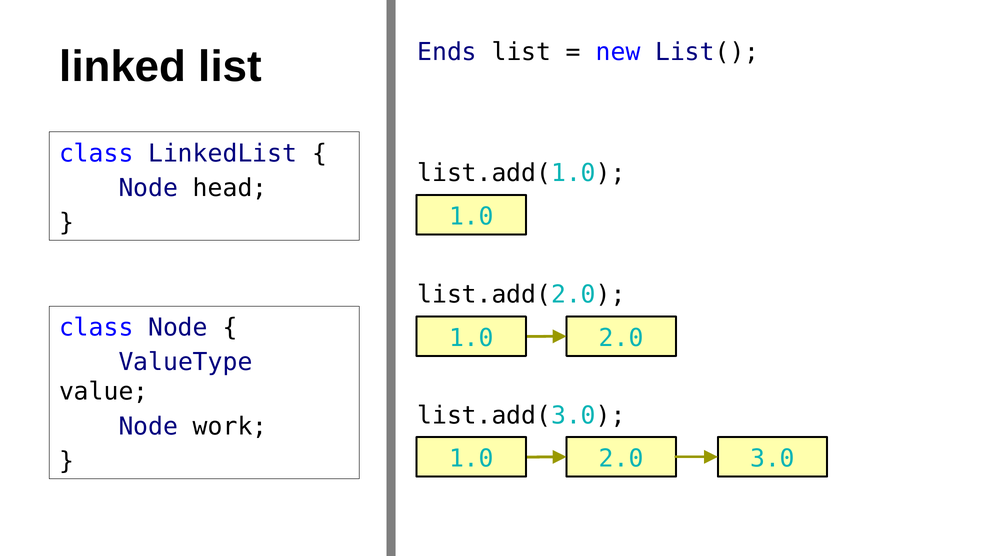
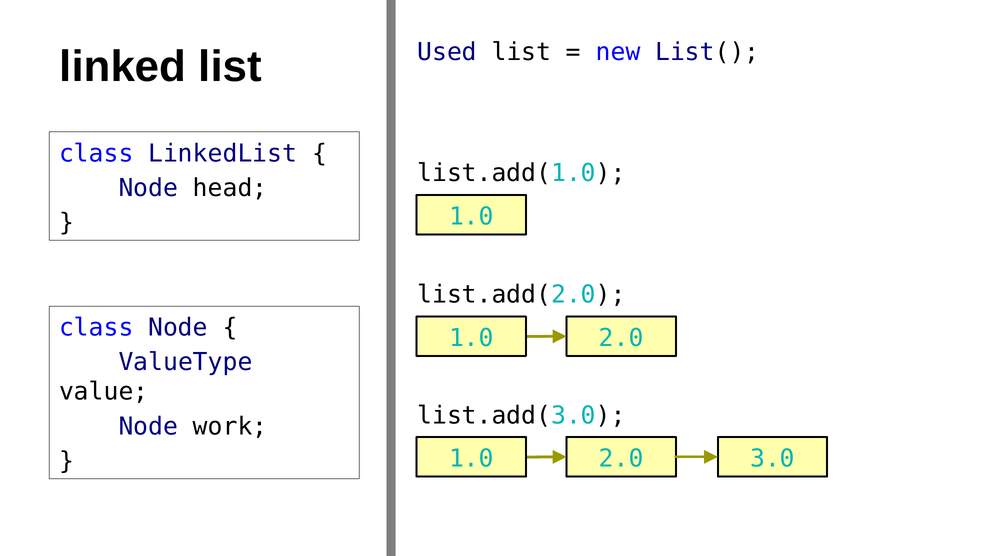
Ends: Ends -> Used (447, 52)
